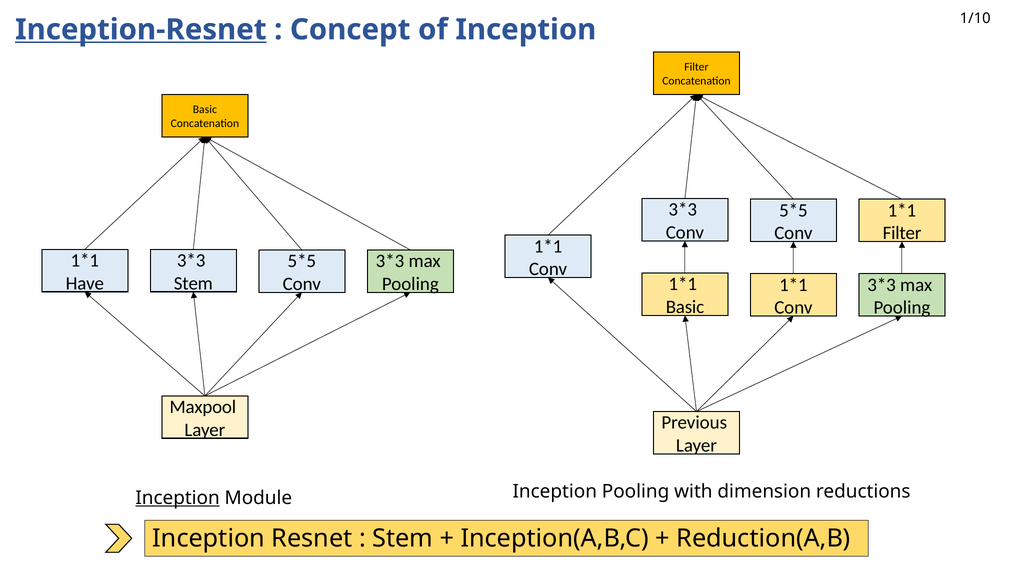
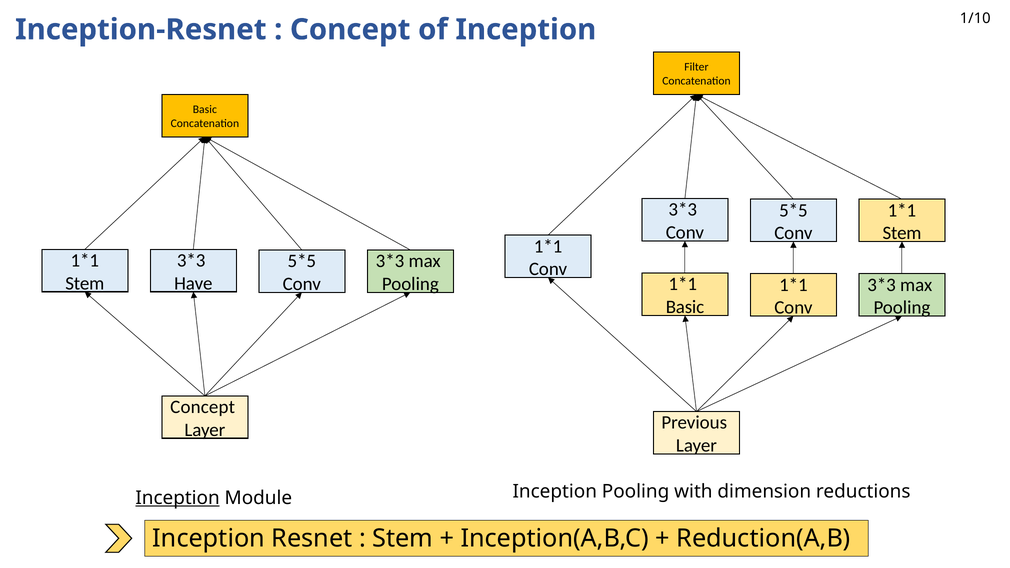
Inception-Resnet underline: present -> none (141, 30)
Filter: Filter -> Stem (902, 233)
Have: Have -> Stem (85, 283)
Stem: Stem -> Have (193, 283)
Maxpool: Maxpool -> Concept (203, 407)
